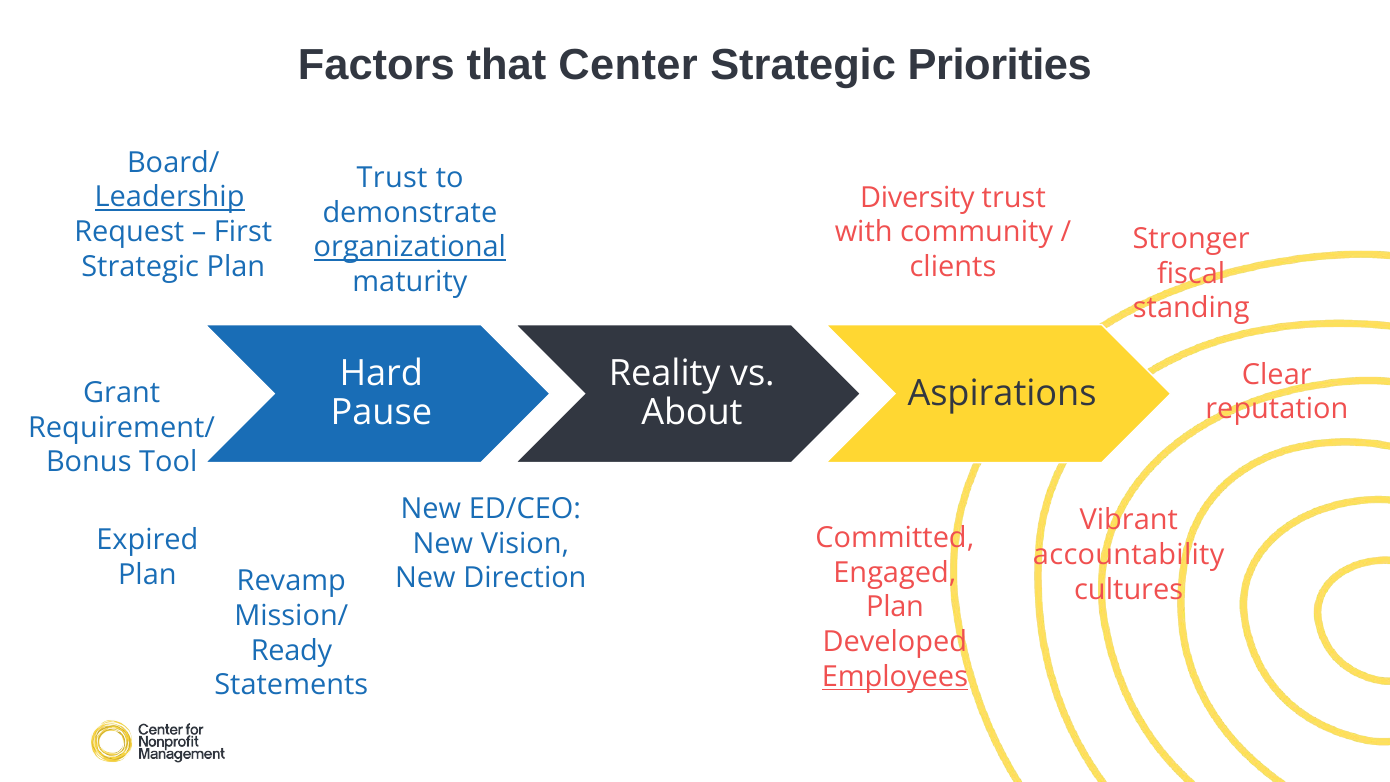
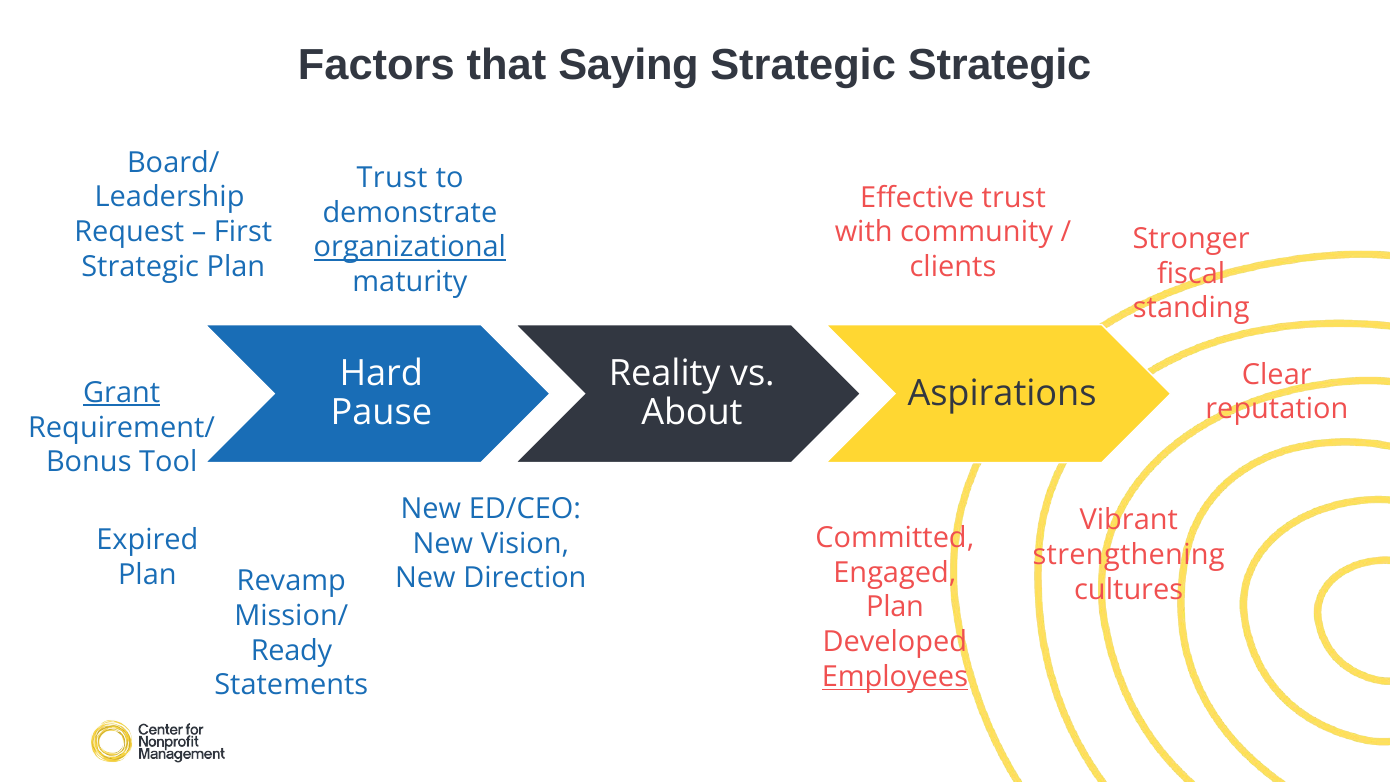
Center: Center -> Saying (628, 65)
Strategic Priorities: Priorities -> Strategic (1000, 65)
Leadership underline: present -> none (170, 197)
Diversity: Diversity -> Effective (917, 198)
Grant underline: none -> present (122, 393)
accountability: accountability -> strengthening (1129, 555)
